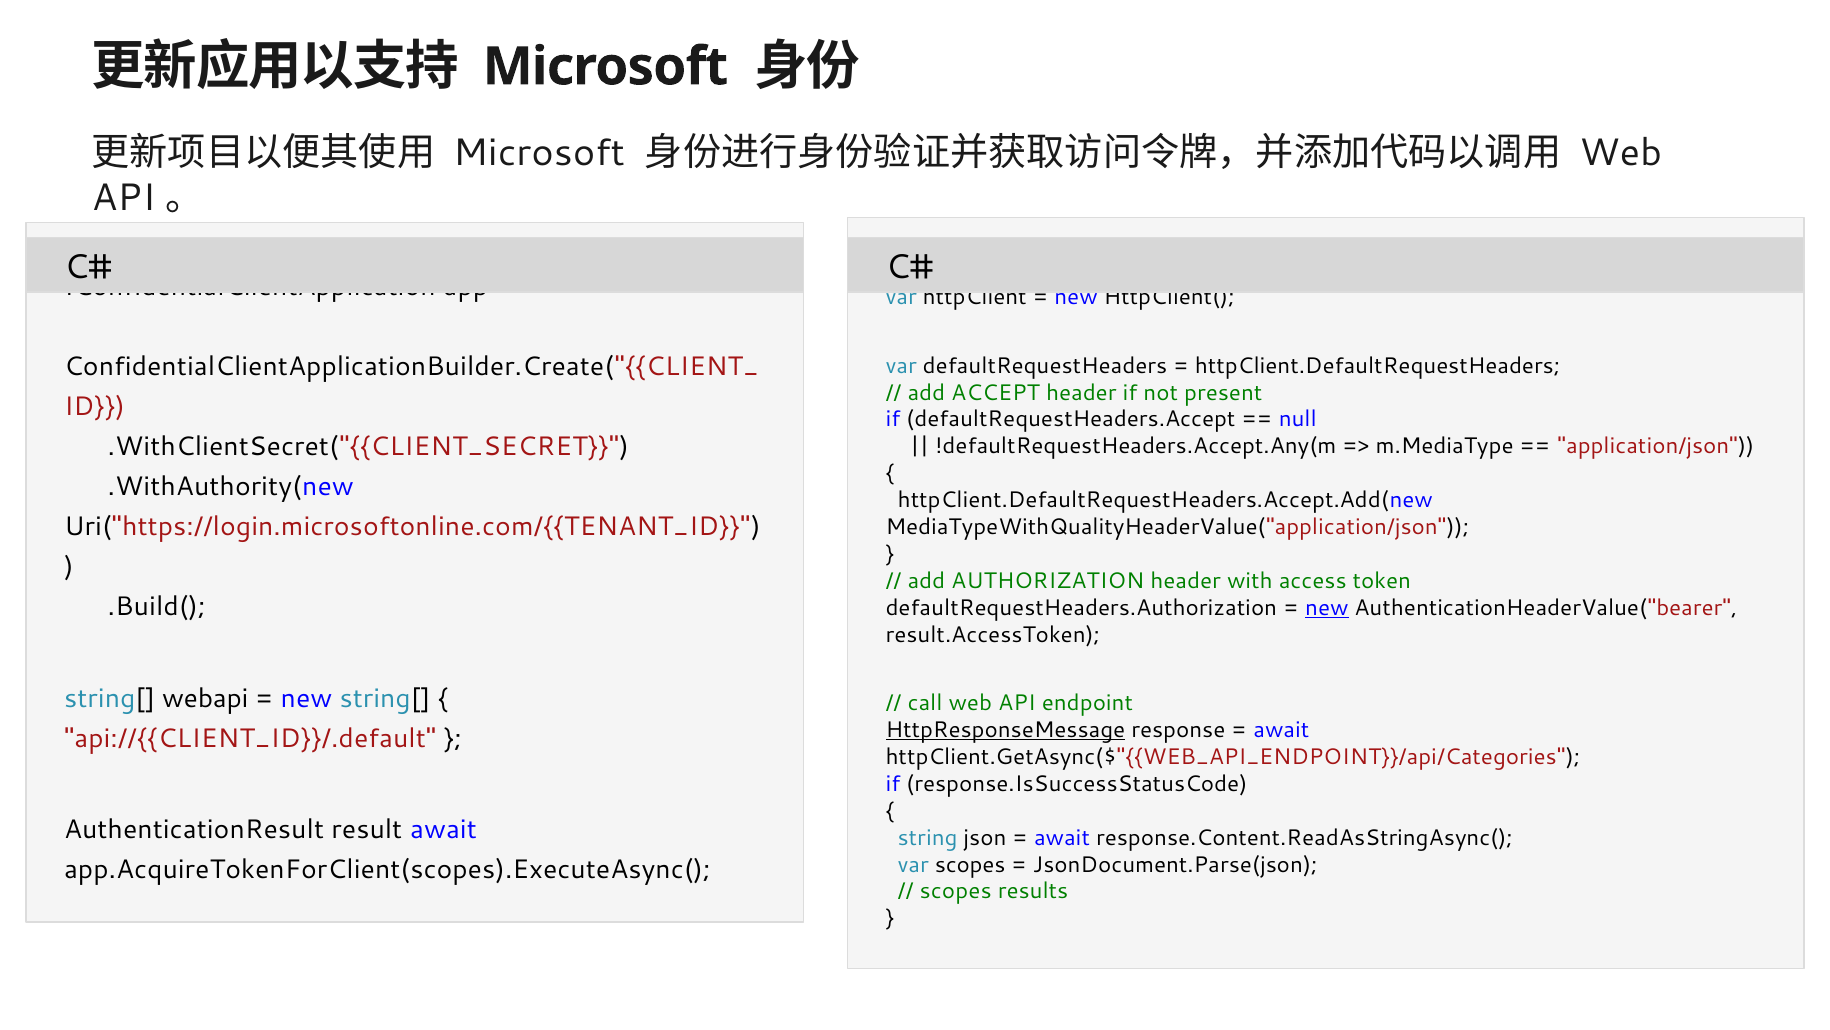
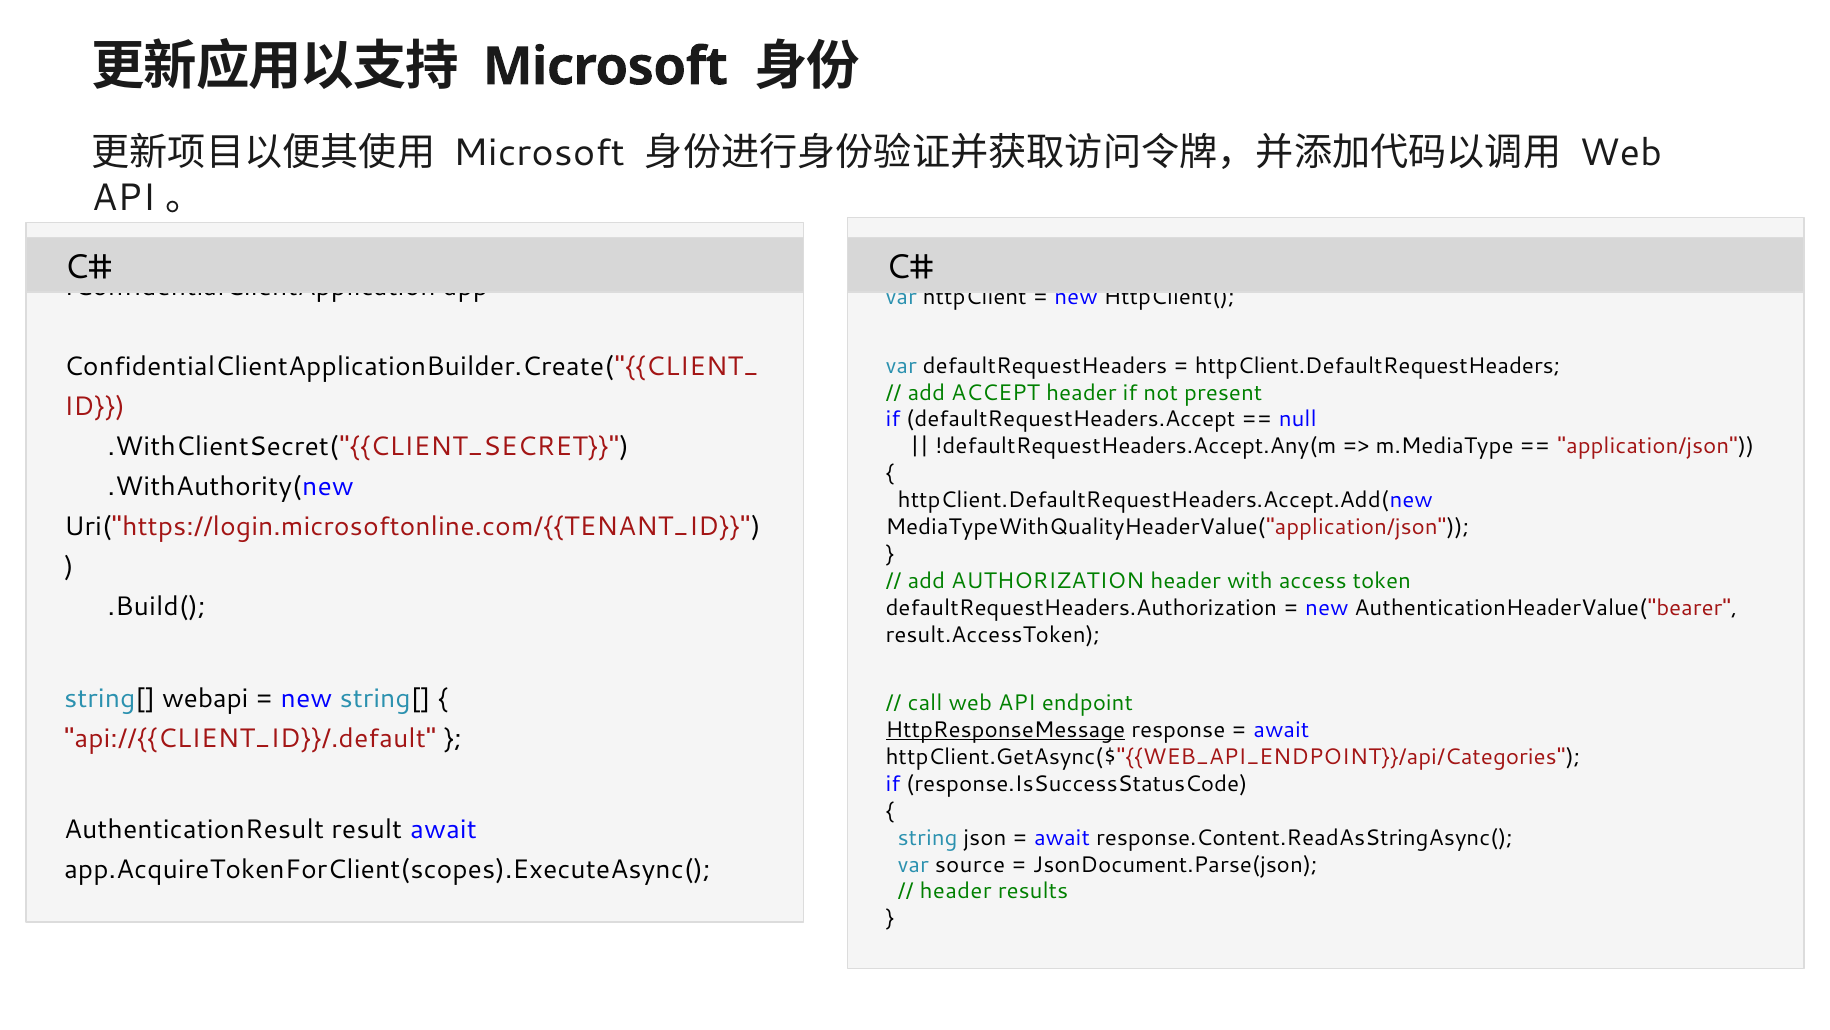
new underline: present -> none (1327, 608)
var scopes: scopes -> source (970, 864)
scopes: scopes -> header (956, 891)
